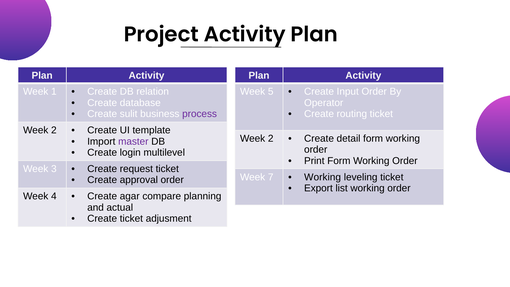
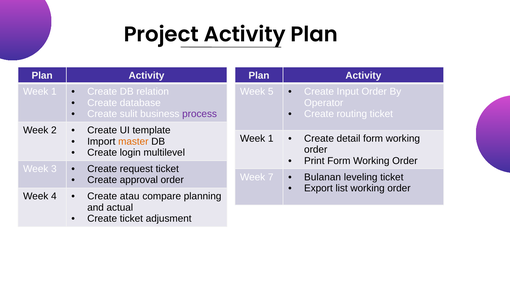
2: 2 -> 1 (271, 138)
master colour: purple -> orange (133, 141)
Working: Working -> Bulanan (323, 177)
agar: agar -> atau (130, 196)
